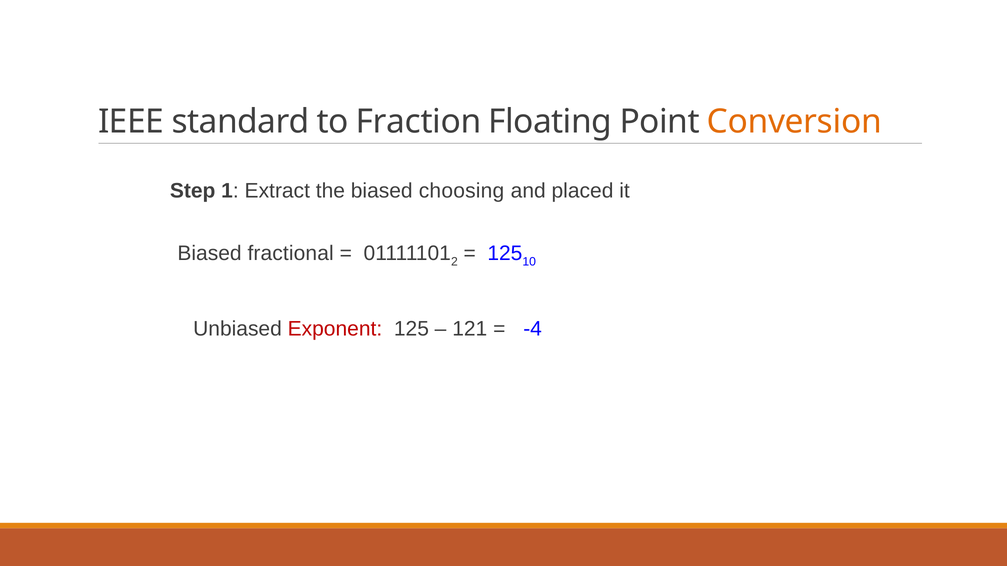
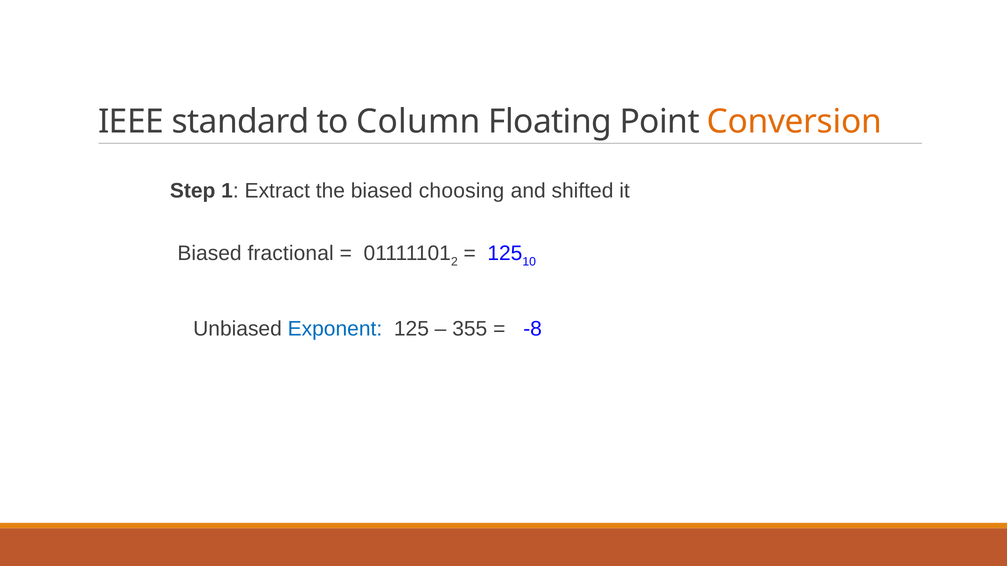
Fraction: Fraction -> Column (418, 122)
placed: placed -> shifted (582, 191)
Exponent colour: red -> blue (335, 329)
121: 121 -> 355 (470, 329)
-4: -4 -> -8 (533, 329)
